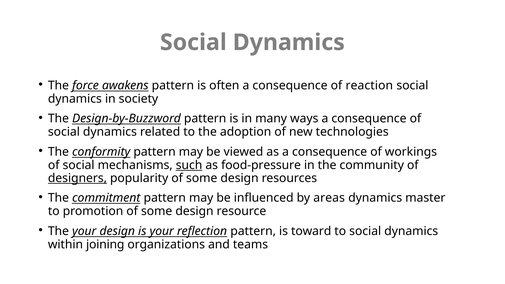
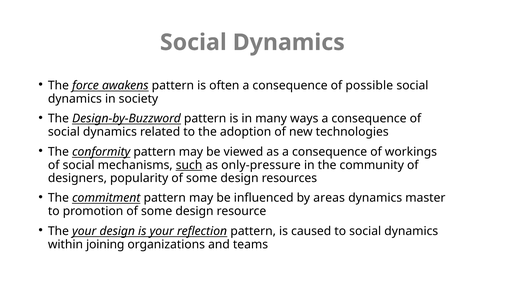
reaction: reaction -> possible (369, 85)
food-pressure: food-pressure -> only-pressure (261, 165)
designers underline: present -> none (77, 178)
toward: toward -> caused (311, 231)
